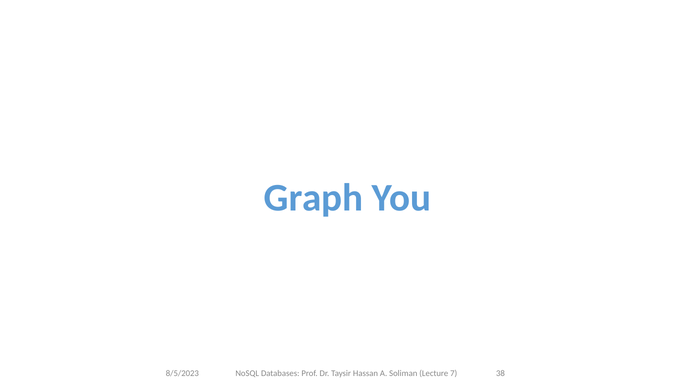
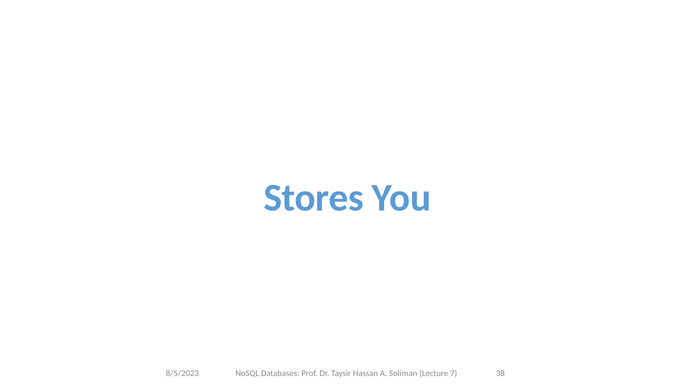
Graph: Graph -> Stores (314, 198)
